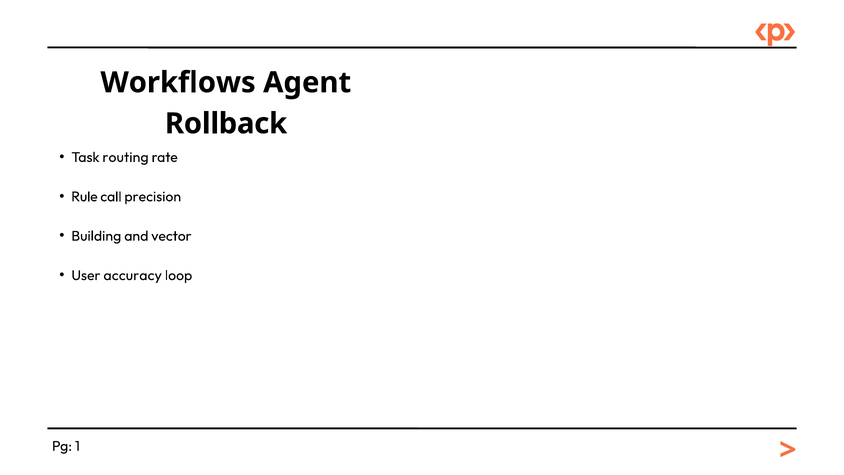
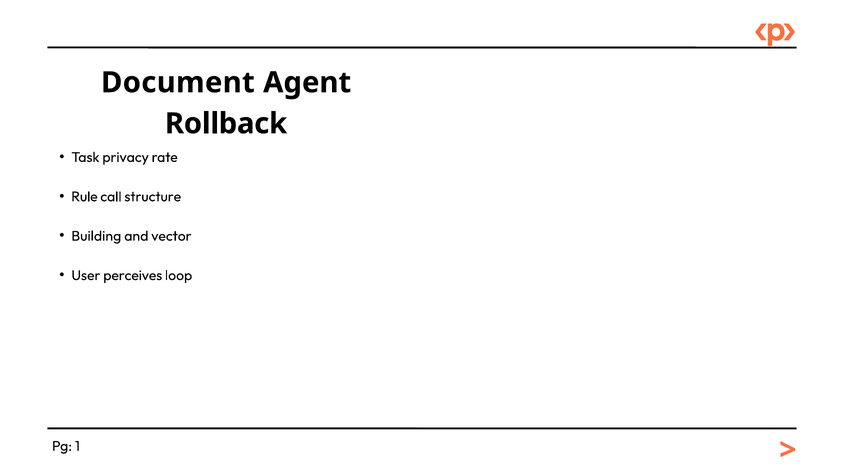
Workflows: Workflows -> Document (178, 83)
routing: routing -> privacy (126, 157)
precision: precision -> structure (153, 197)
accuracy: accuracy -> perceives (133, 275)
